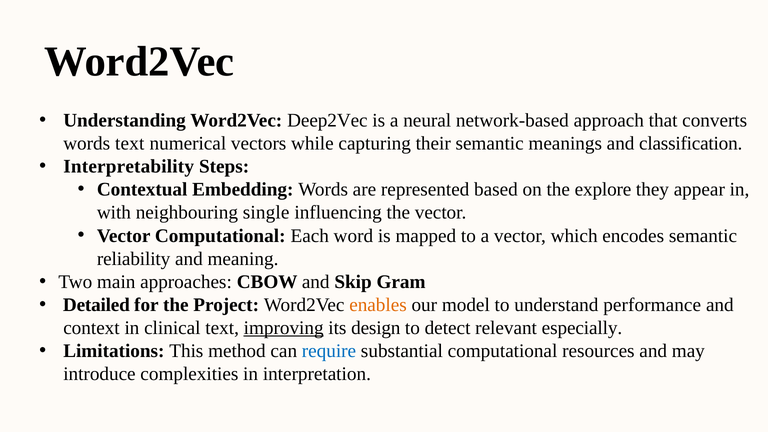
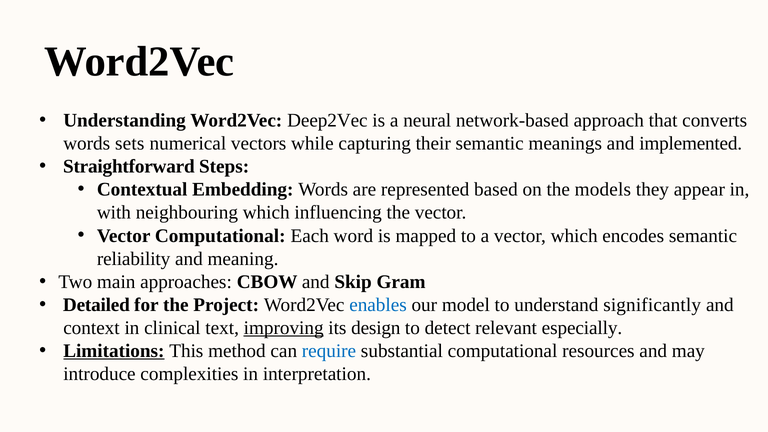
words text: text -> sets (130, 144)
classification: classification -> implemented (691, 144)
Interpretability: Interpretability -> Straightforward (129, 167)
explore: explore -> models (603, 190)
neighbouring single: single -> which (266, 213)
enables colour: orange -> blue (378, 305)
performance: performance -> significantly (652, 305)
Limitations underline: none -> present (114, 351)
